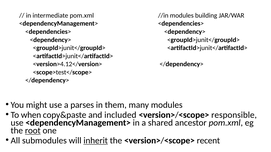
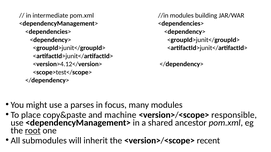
them: them -> focus (116, 105)
when: when -> place (31, 115)
included: included -> machine (120, 115)
inherit underline: present -> none (96, 141)
